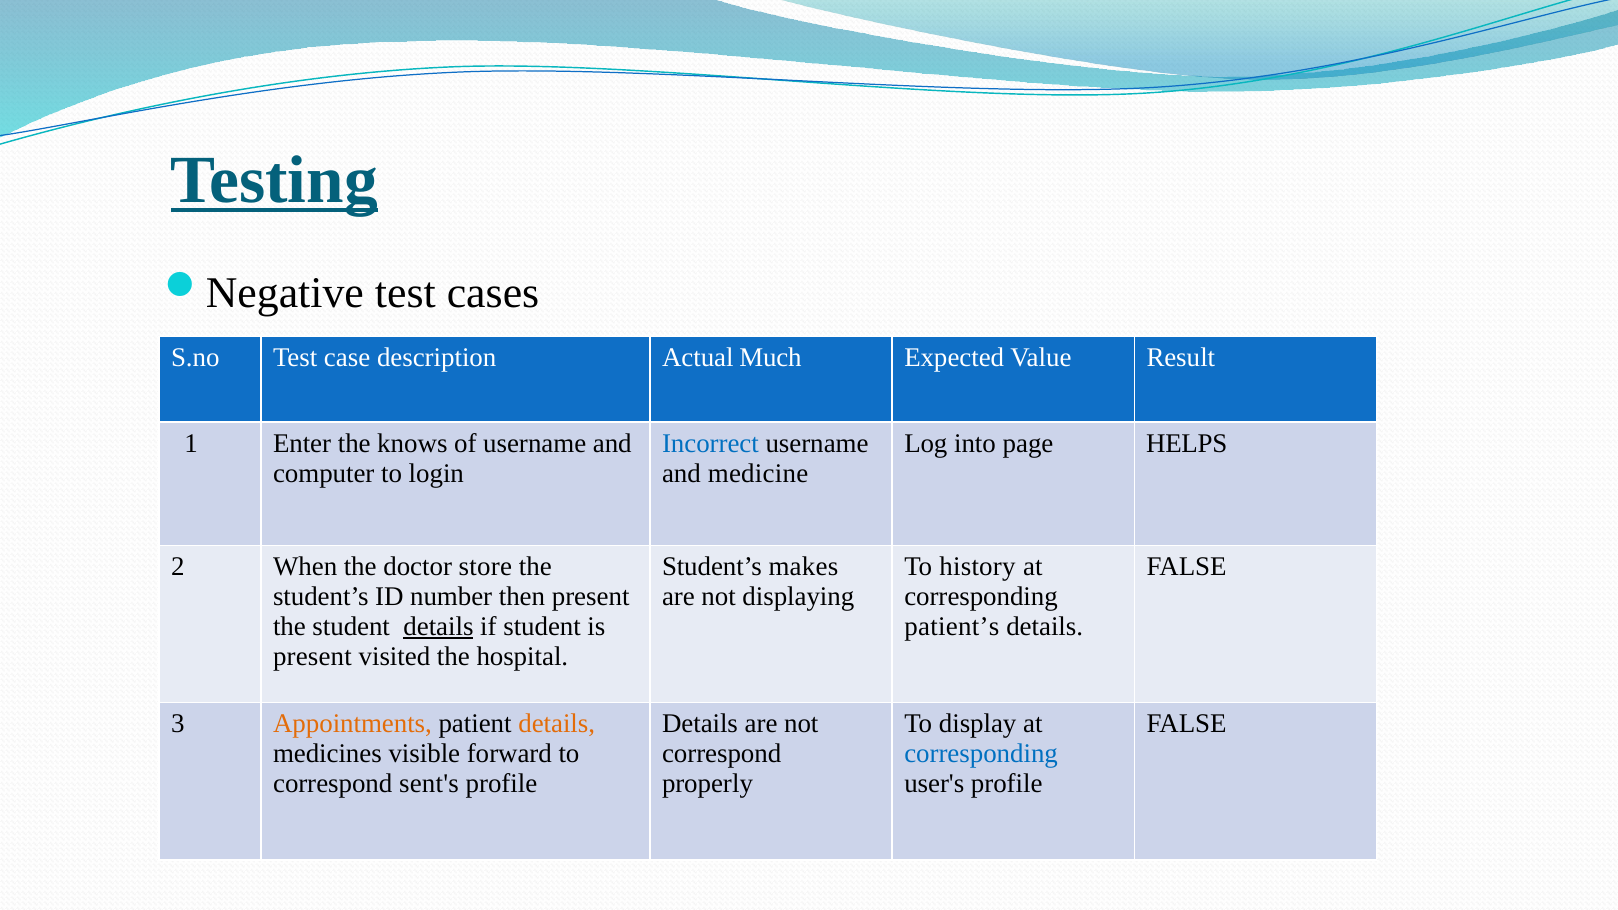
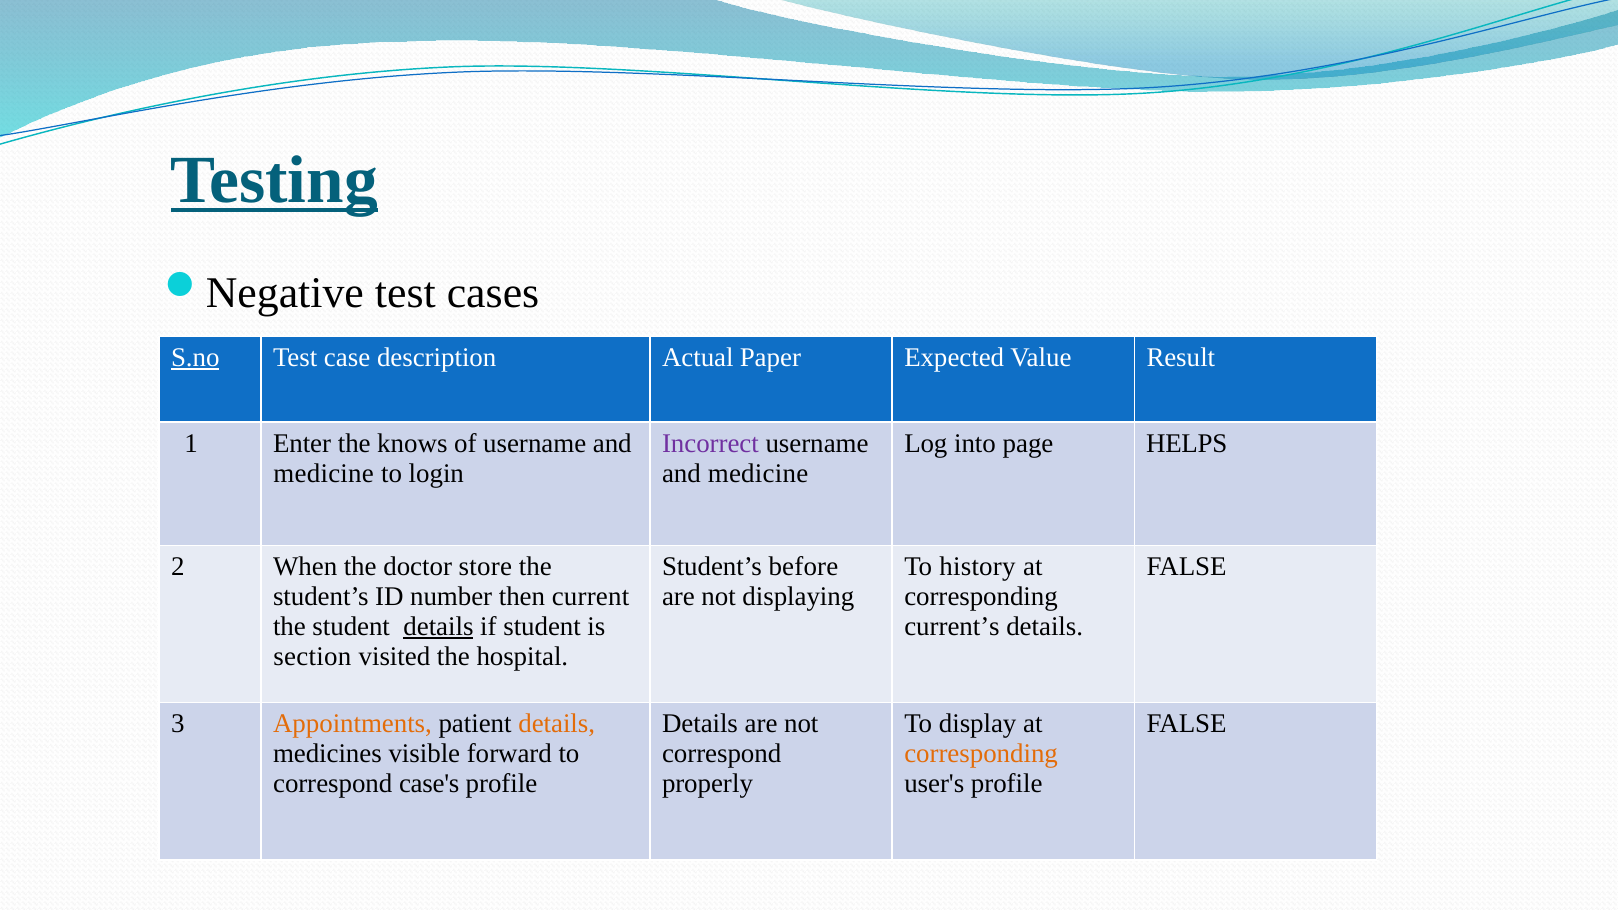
S.no underline: none -> present (195, 358)
Much: Much -> Paper (770, 358)
Incorrect colour: blue -> purple (710, 443)
computer: computer -> medicine (324, 473)
makes: makes -> before (803, 567)
then present: present -> current (591, 597)
patient’s: patient’s -> current’s (952, 627)
present: present -> section (312, 656)
corresponding colour: blue -> orange (981, 754)
sent's: sent's -> case's (429, 784)
